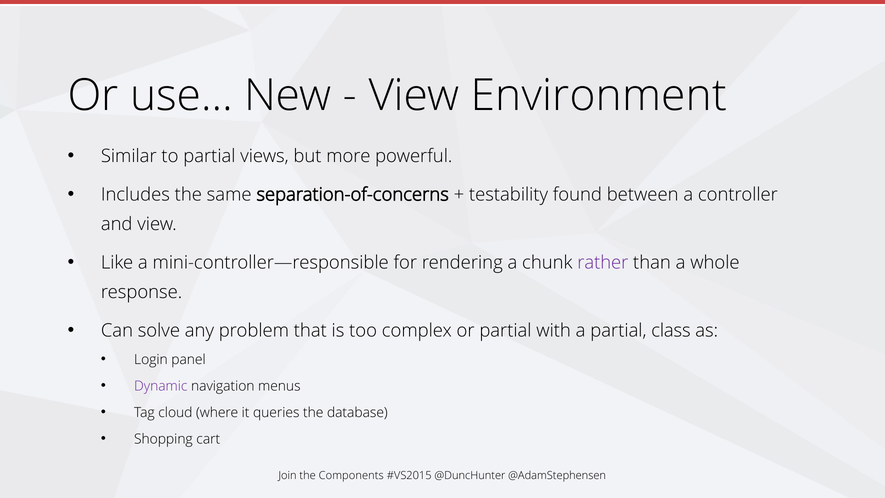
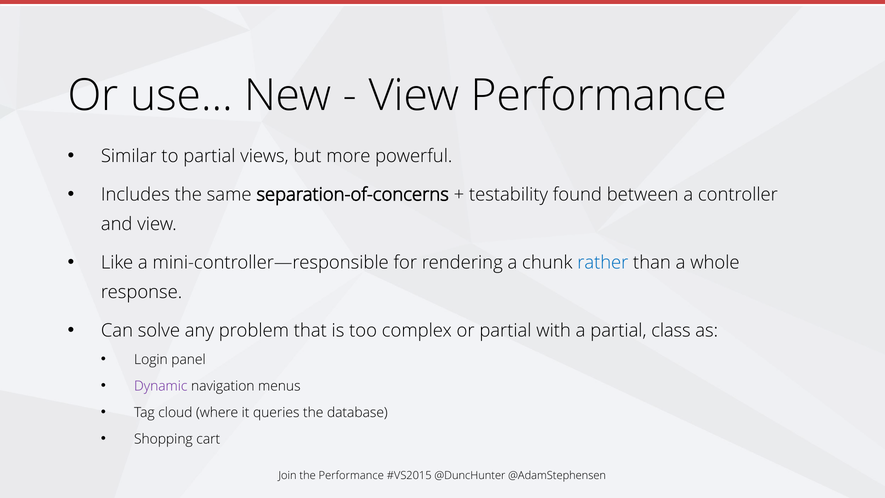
View Environment: Environment -> Performance (599, 96)
rather colour: purple -> blue (603, 262)
the Components: Components -> Performance (351, 475)
